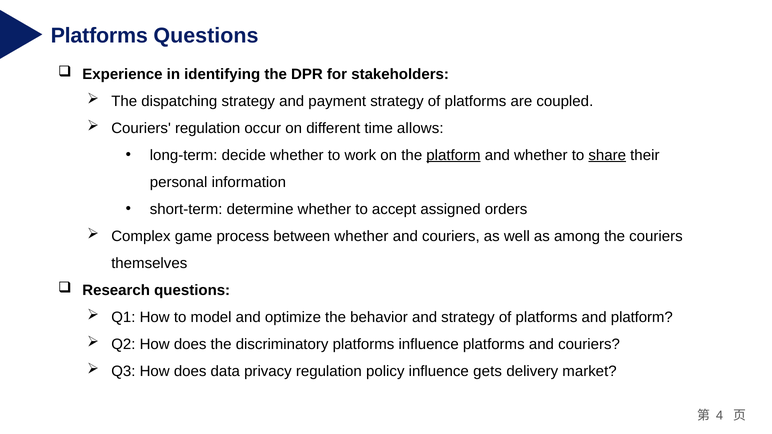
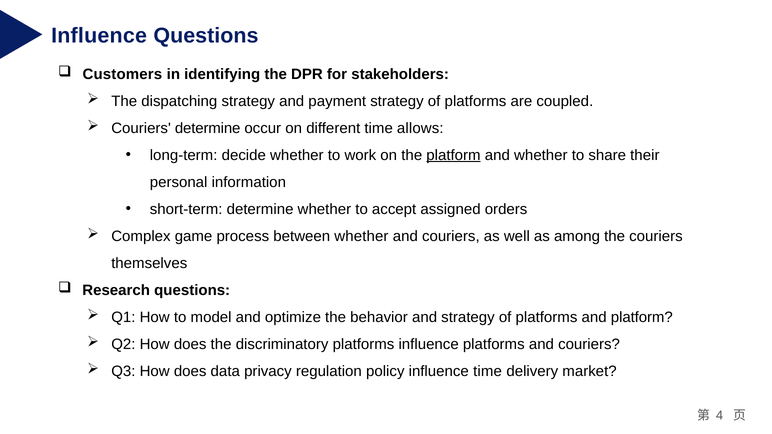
Platforms: Platforms -> Influence (99, 36)
Experience: Experience -> Customers (122, 74)
Couriers regulation: regulation -> determine (208, 128)
share underline: present -> none (607, 155)
influence gets: gets -> time (488, 371)
